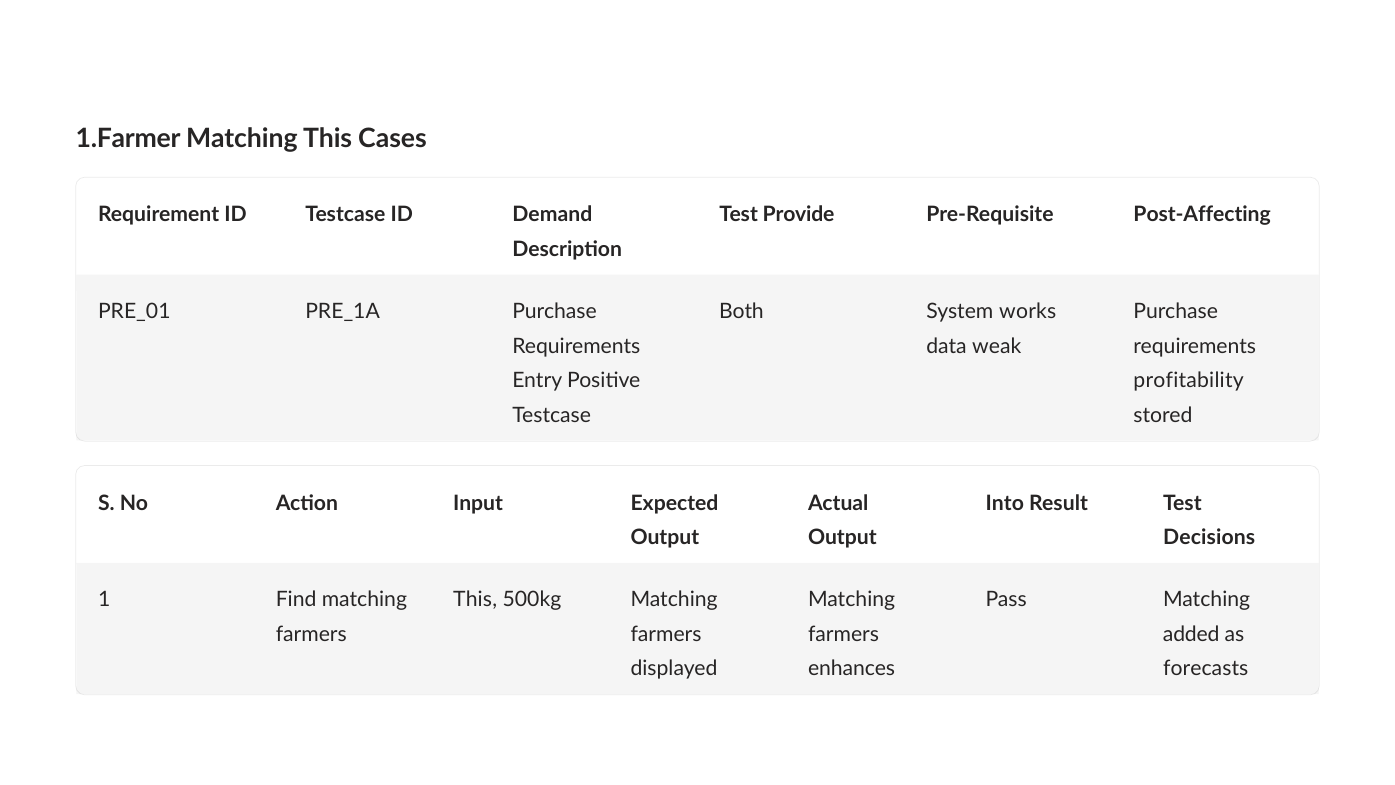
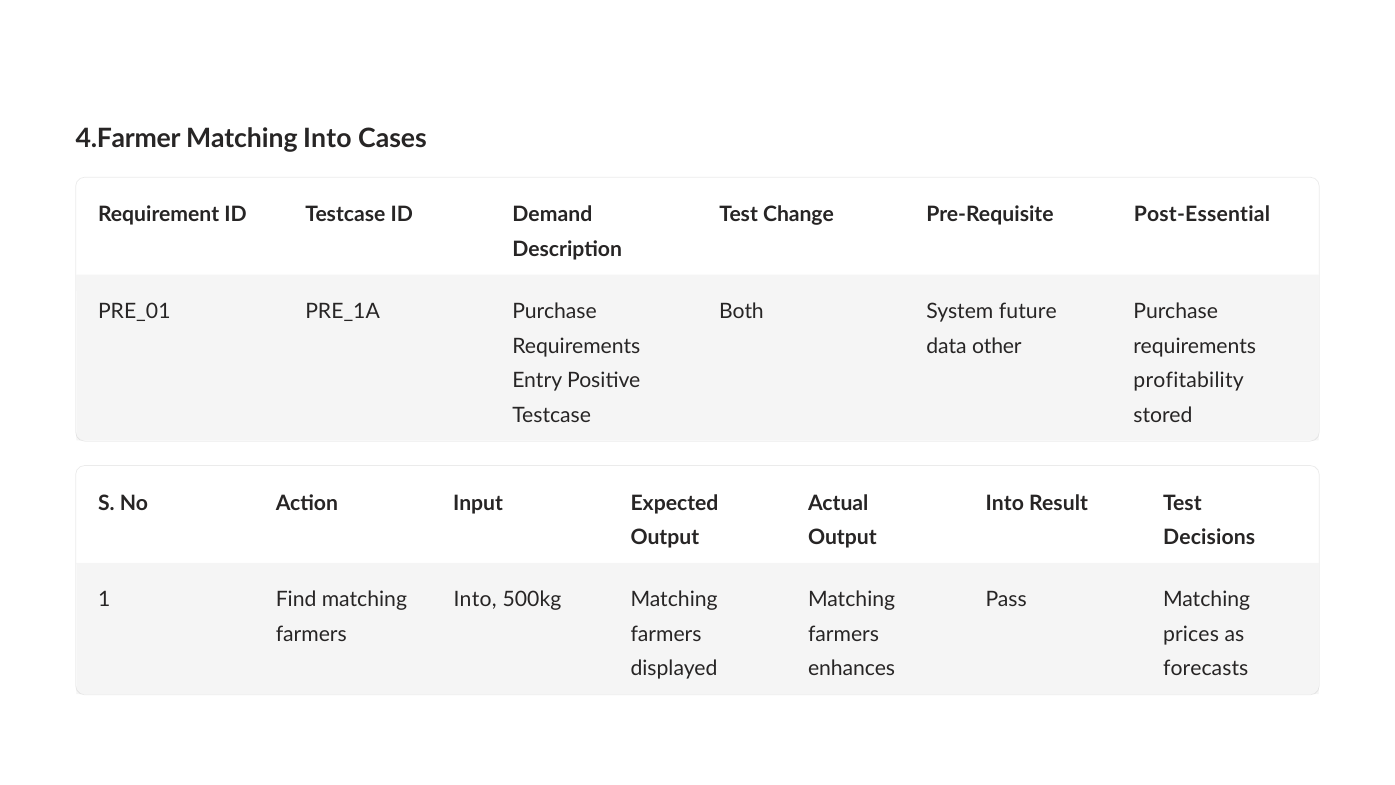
1.Farmer: 1.Farmer -> 4.Farmer (128, 138)
Matching This: This -> Into (327, 138)
Provide: Provide -> Change (798, 215)
Post-Affecting: Post-Affecting -> Post-Essential (1202, 215)
works: works -> future (1028, 311)
weak: weak -> other (997, 346)
This: This -> Into (475, 600)
added: added -> prices (1191, 634)
